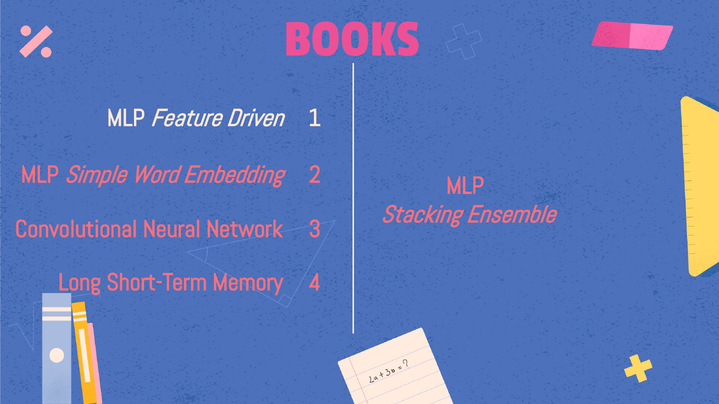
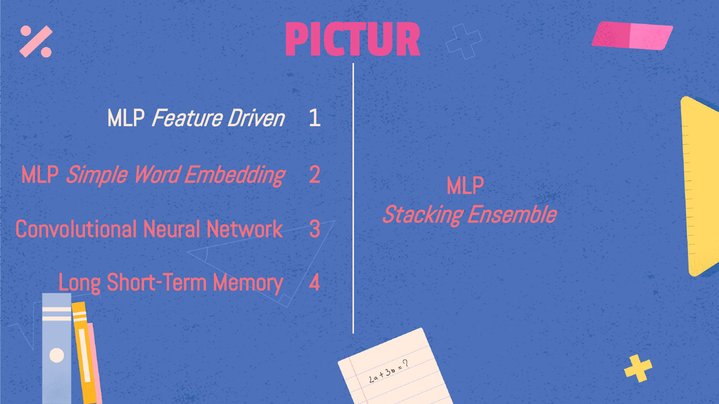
BOOKS: BOOKS -> PICTUR (352, 38)
